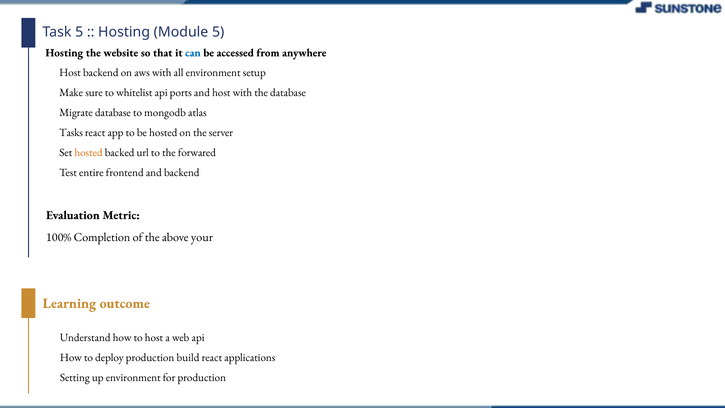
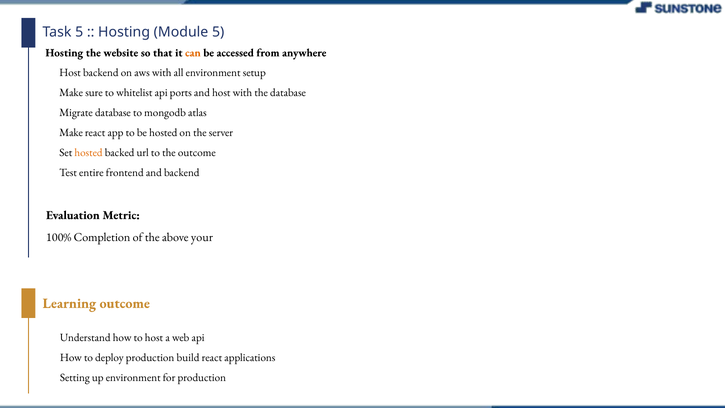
can colour: blue -> orange (193, 53)
Tasks: Tasks -> Make (71, 132)
the forwared: forwared -> outcome (197, 152)
